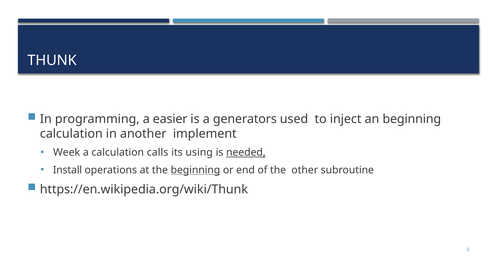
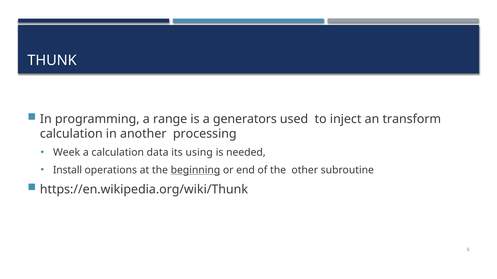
easier: easier -> range (170, 119)
an beginning: beginning -> transform (412, 119)
implement: implement -> processing (205, 134)
calls: calls -> data (158, 153)
needed underline: present -> none (246, 153)
